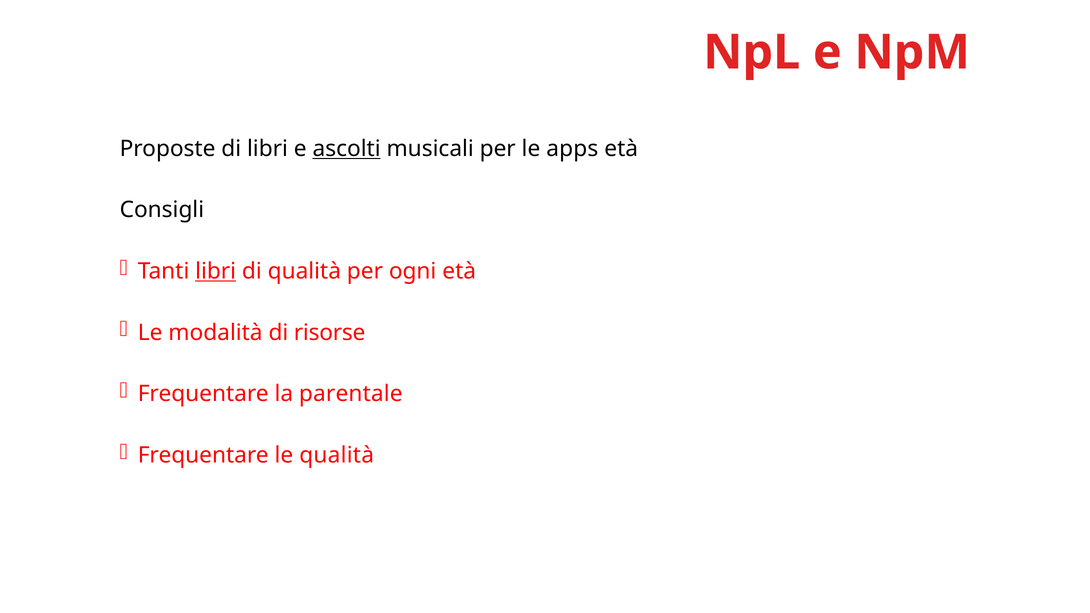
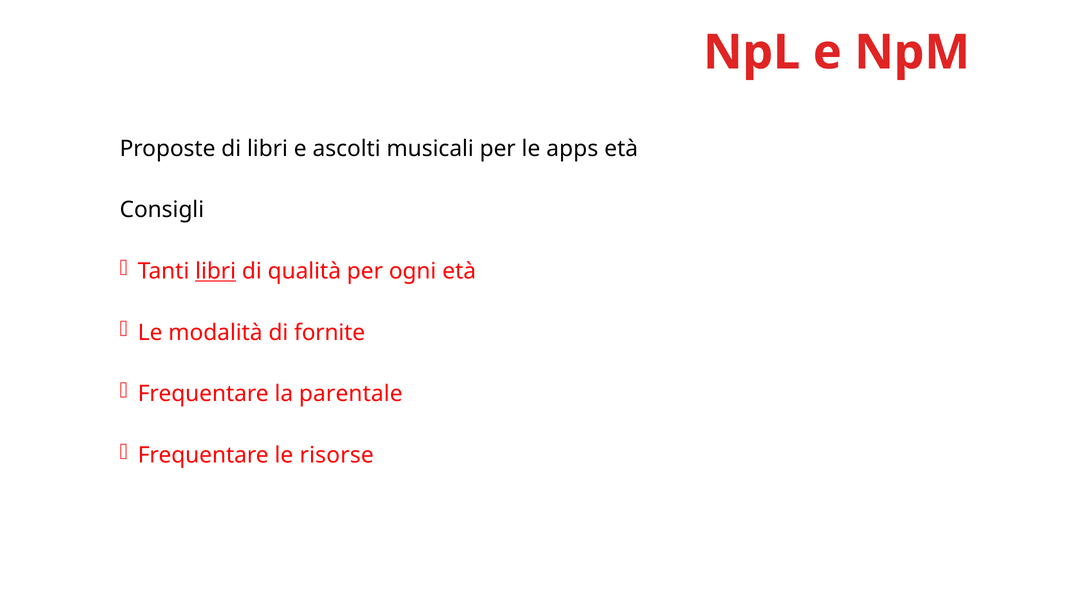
ascolti underline: present -> none (347, 149)
risorse: risorse -> fornite (330, 333)
le qualità: qualità -> risorse (337, 455)
